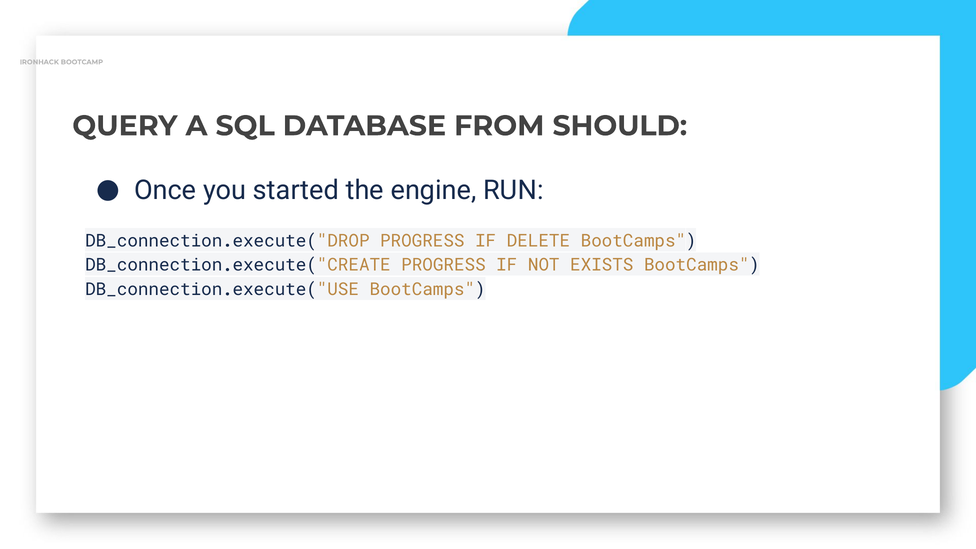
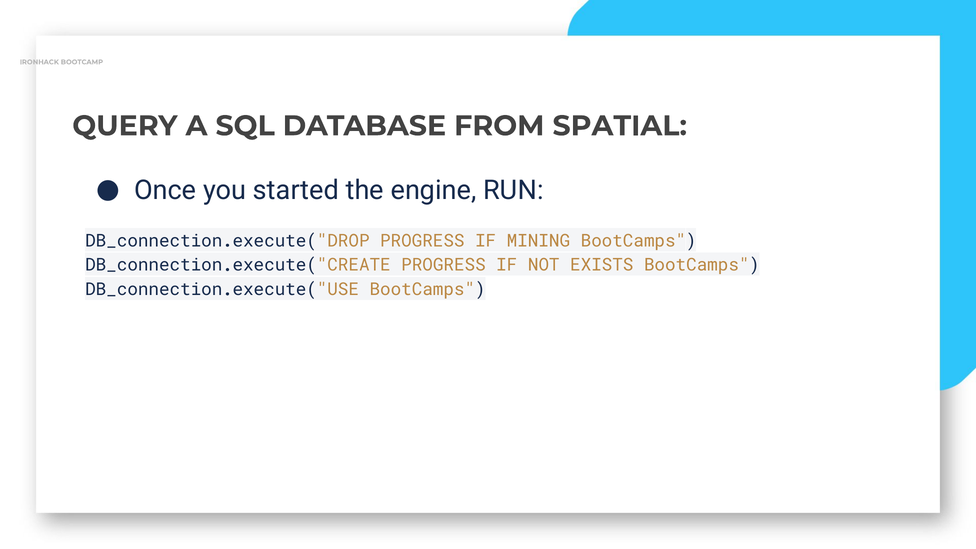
SHOULD: SHOULD -> SPATIAL (620, 126)
DELETE: DELETE -> MINING (538, 241)
